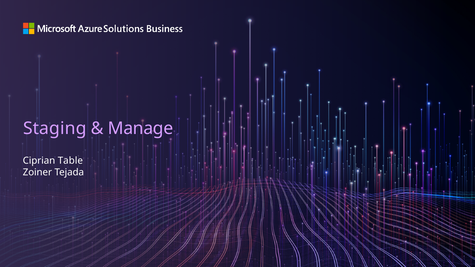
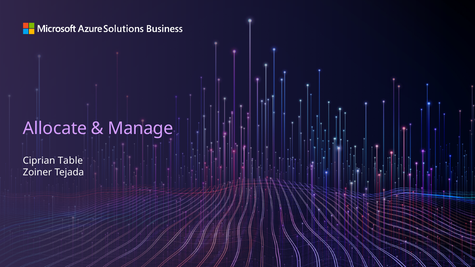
Staging: Staging -> Allocate (55, 128)
